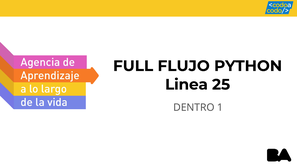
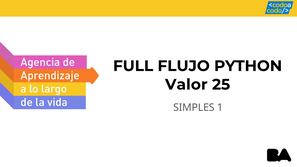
Linea: Linea -> Valor (186, 85)
DENTRO: DENTRO -> SIMPLES (194, 108)
